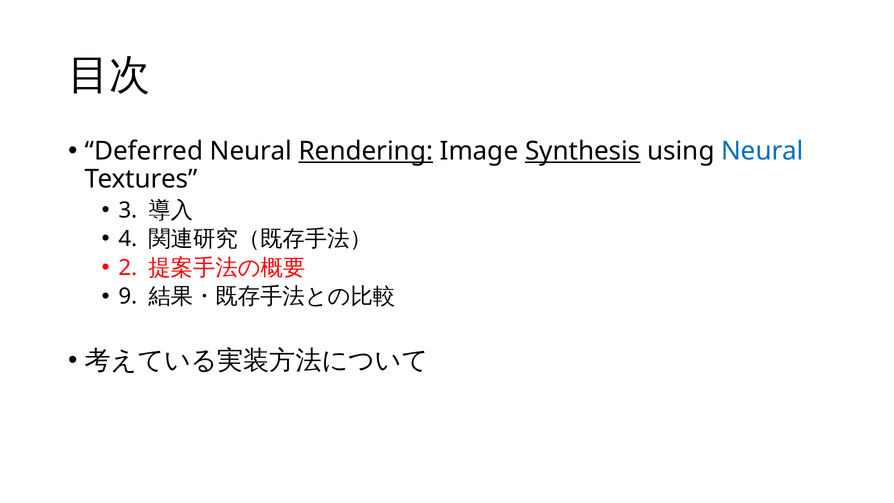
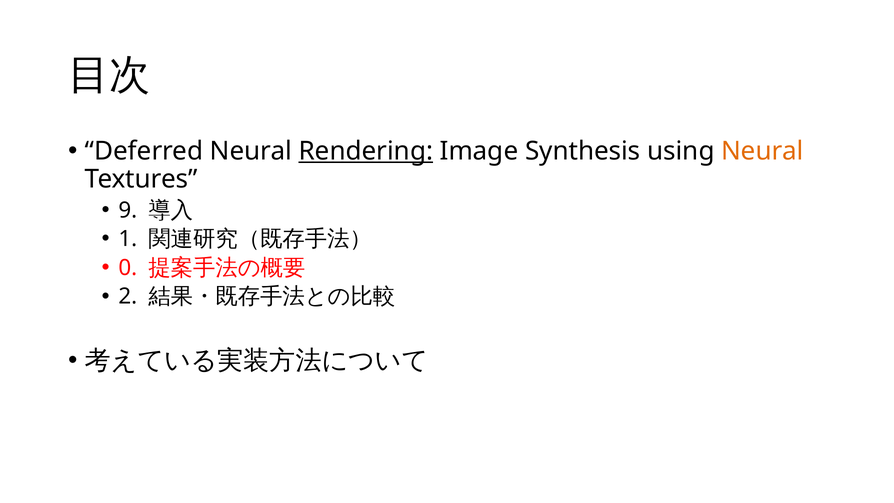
Synthesis underline: present -> none (583, 151)
Neural colour: blue -> orange (762, 151)
3: 3 -> 9 (128, 210)
4: 4 -> 1 (128, 239)
2: 2 -> 0 (128, 268)
9: 9 -> 2 (128, 296)
